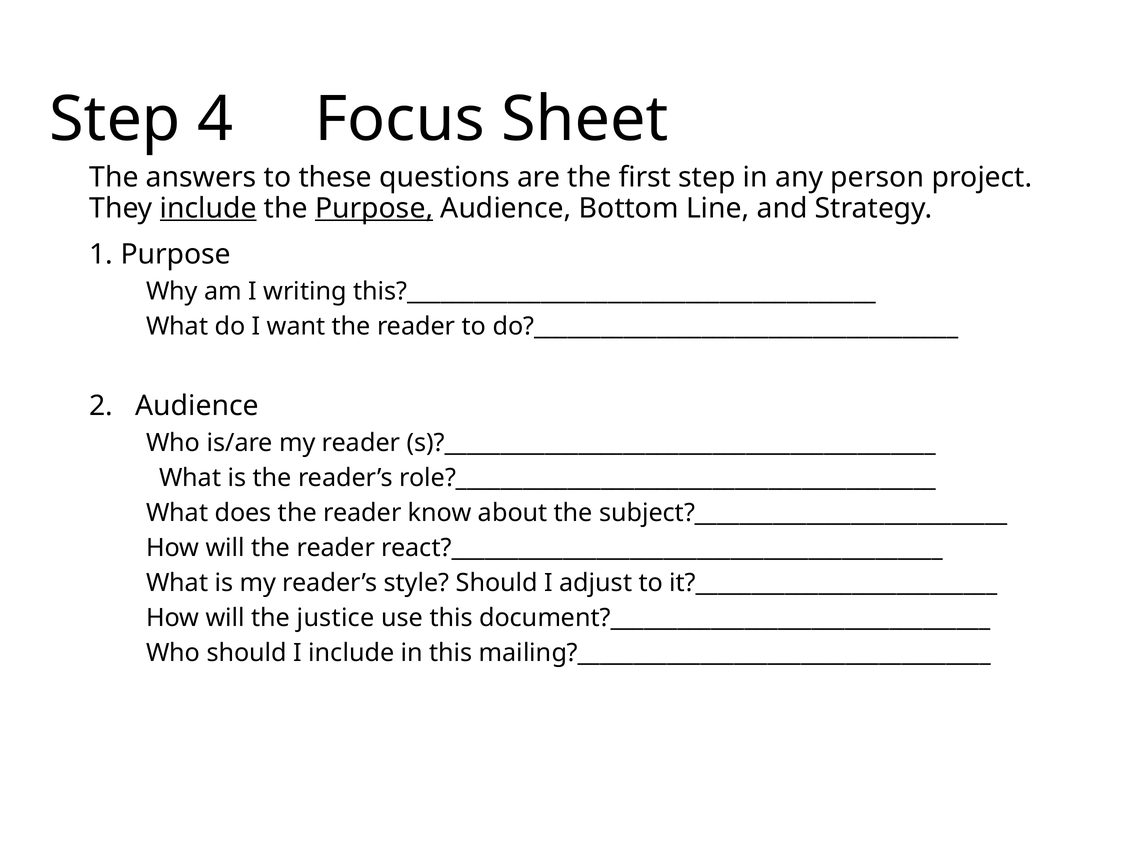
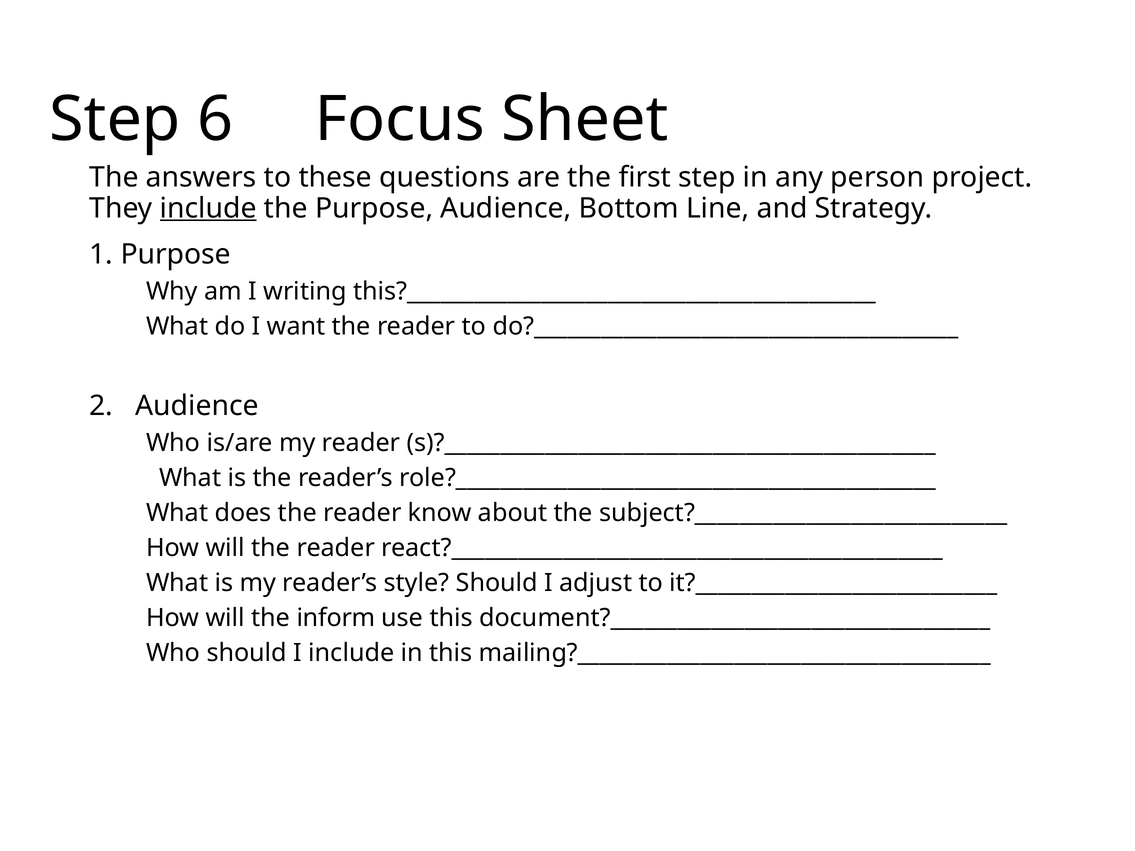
4: 4 -> 6 (215, 120)
Purpose underline: present -> none (374, 208)
justice: justice -> inform (336, 618)
